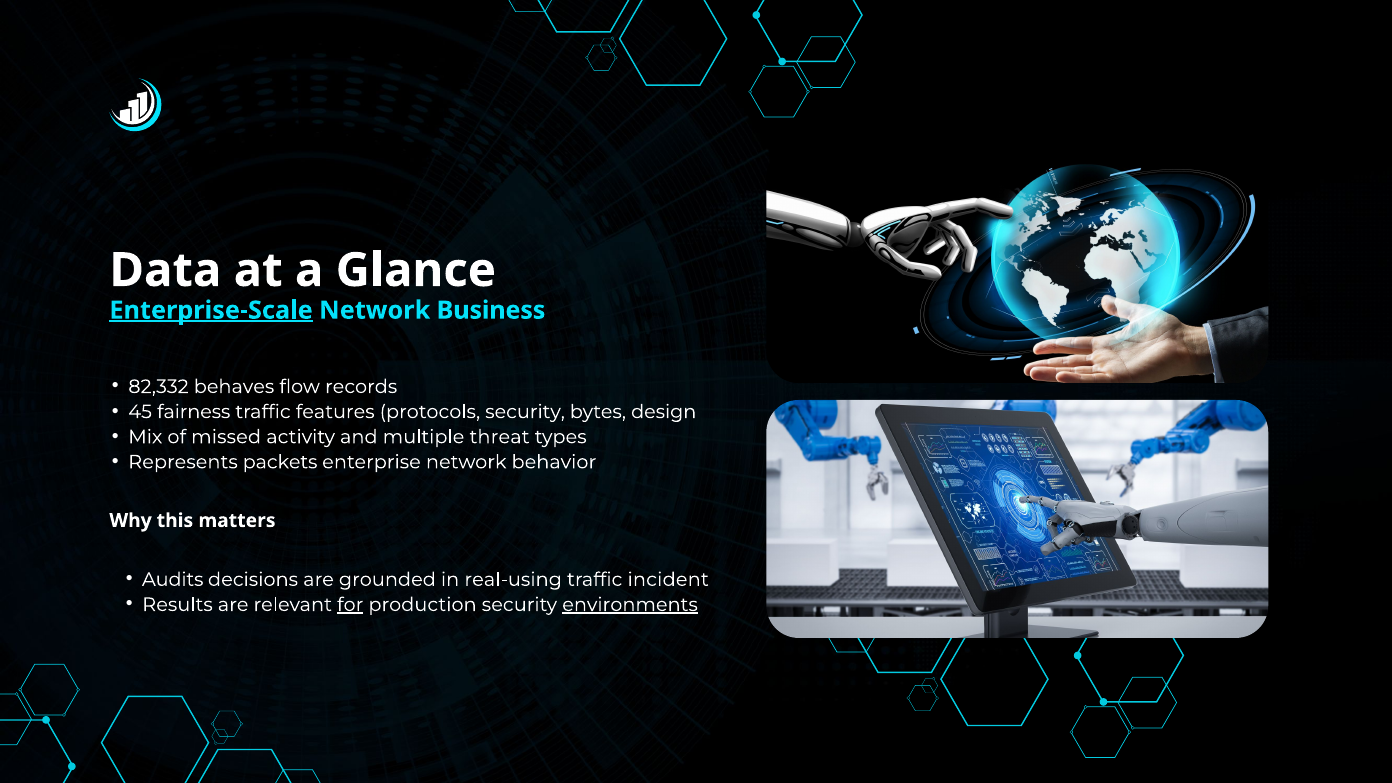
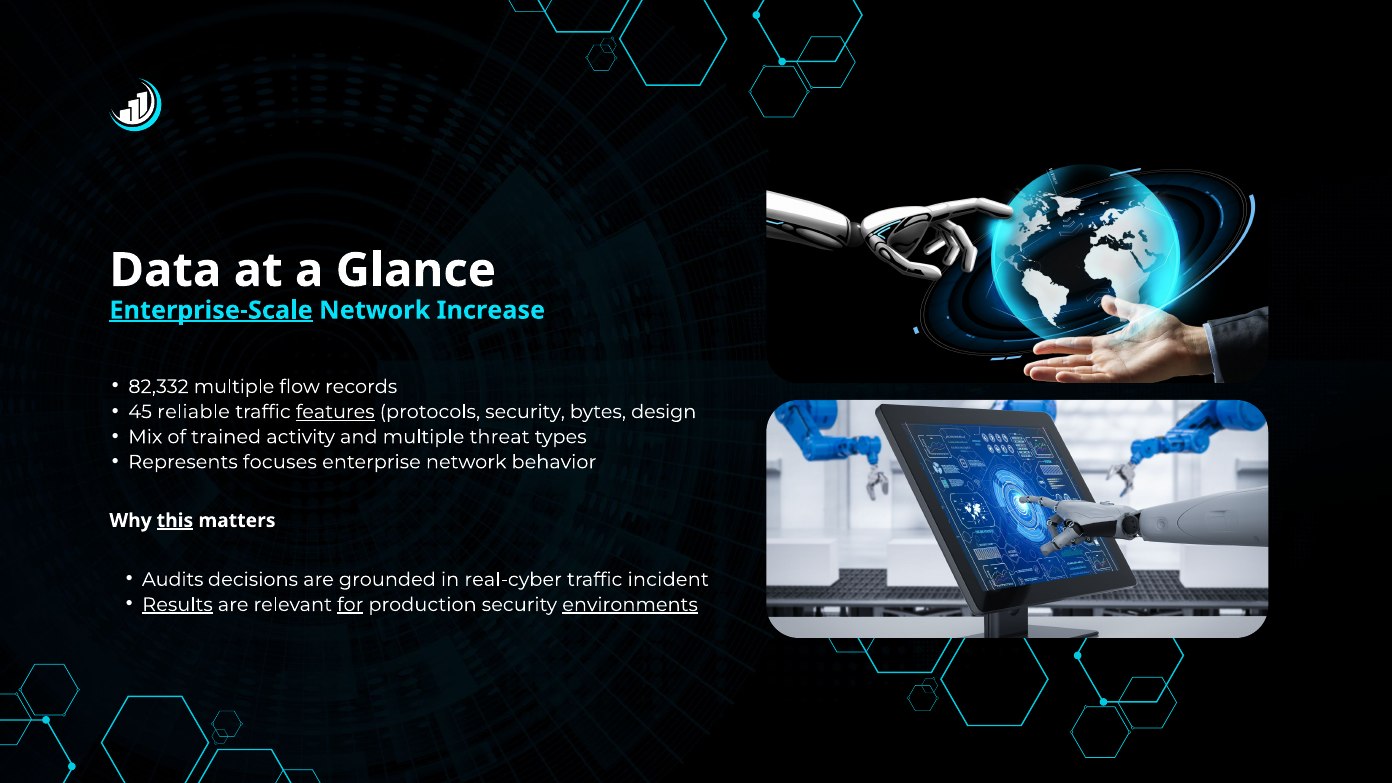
Business: Business -> Increase (491, 310)
82,332 behaves: behaves -> multiple (234, 387)
fairness: fairness -> reliable (194, 412)
features underline: none -> present (335, 412)
missed: missed -> trained (226, 437)
packets: packets -> focuses (280, 462)
this underline: none -> present (175, 521)
real-using: real-using -> real-cyber (513, 579)
Results underline: none -> present (178, 605)
